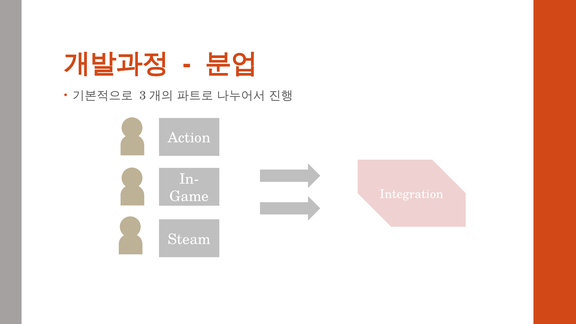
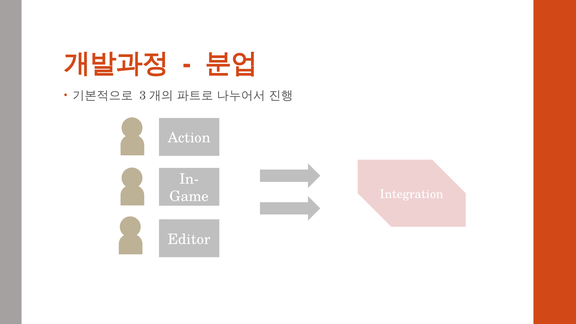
Steam: Steam -> Editor (189, 239)
